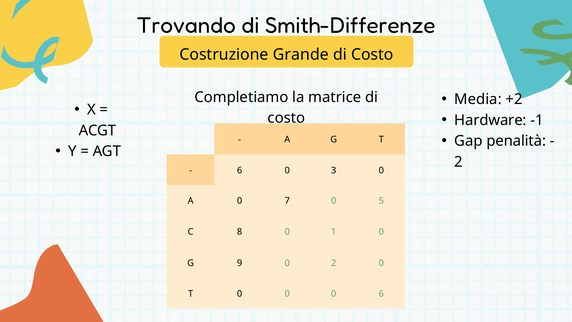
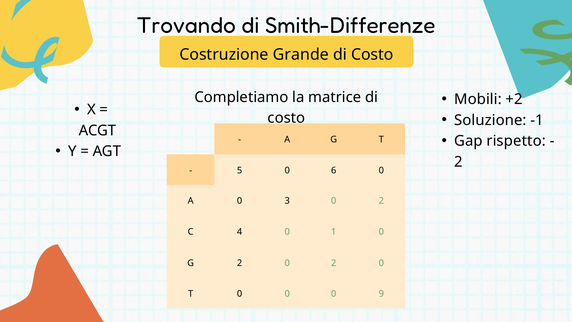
Media: Media -> Mobili (478, 99)
Hardware: Hardware -> Soluzione (490, 120)
penalità: penalità -> rispetto (516, 141)
6: 6 -> 5 (240, 170)
3: 3 -> 6 (334, 170)
7: 7 -> 3 (287, 201)
5: 5 -> 2 (381, 201)
8: 8 -> 4 (240, 232)
G 9: 9 -> 2 (240, 263)
0 6: 6 -> 9 (381, 294)
